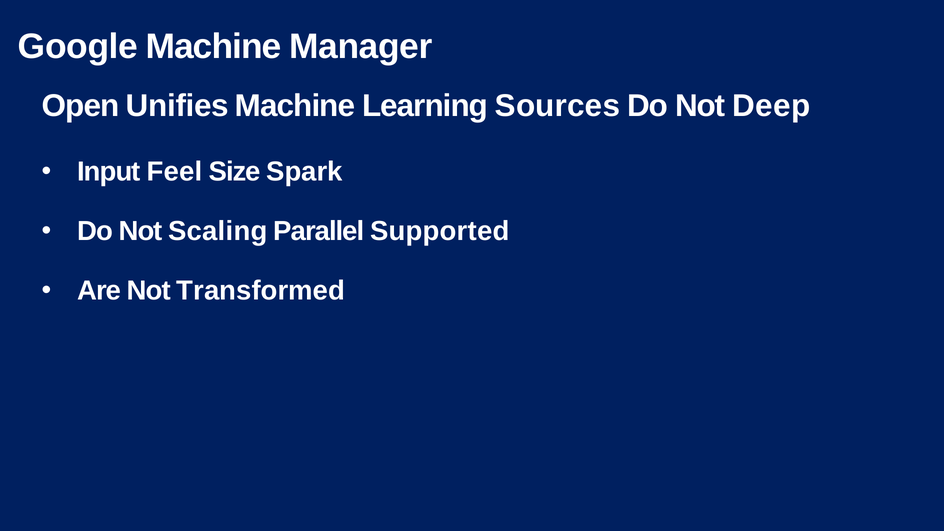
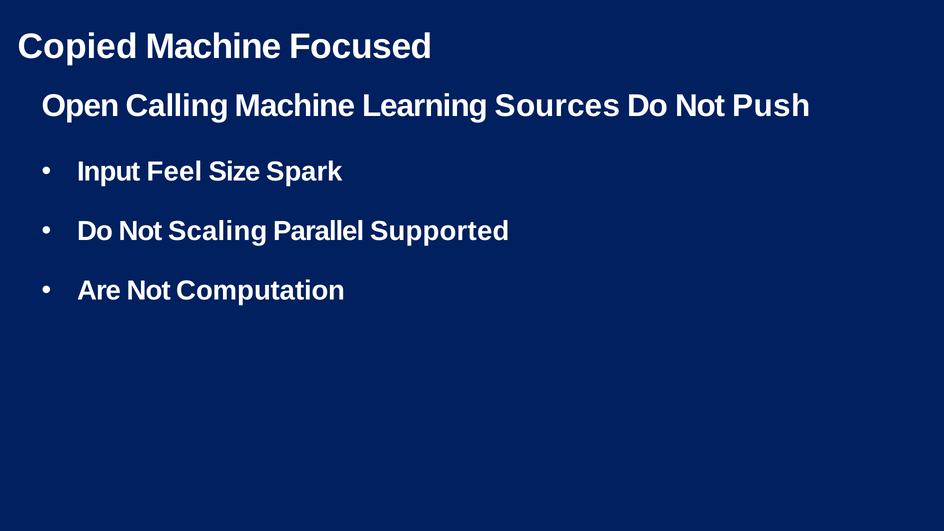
Google: Google -> Copied (78, 47)
Manager: Manager -> Focused (361, 47)
Unifies: Unifies -> Calling (177, 106)
Deep: Deep -> Push (771, 106)
Transformed: Transformed -> Computation (261, 291)
